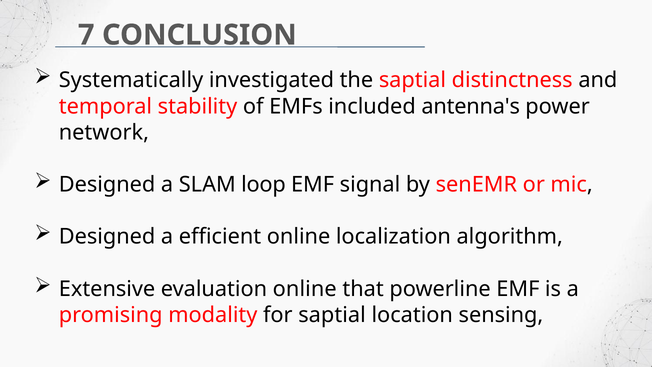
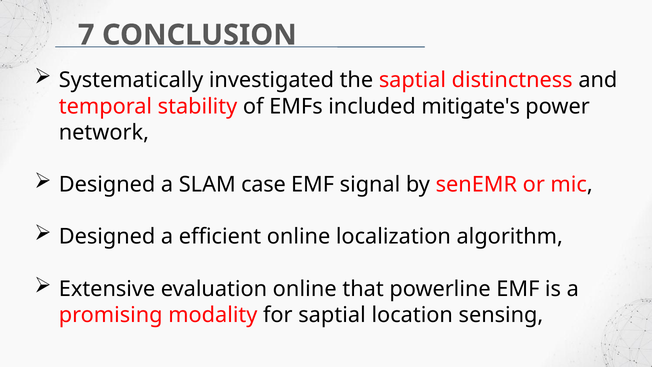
antenna's: antenna's -> mitigate's (471, 106)
loop: loop -> case (263, 184)
